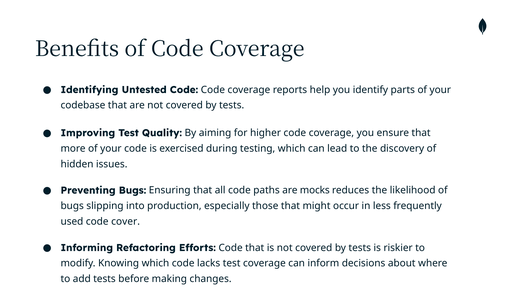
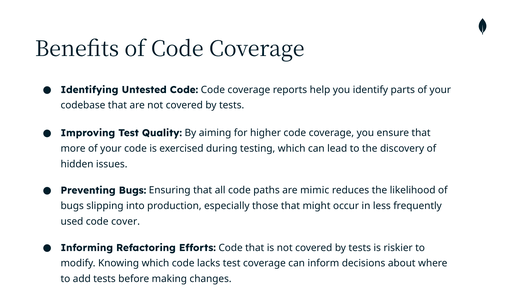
mocks: mocks -> mimic (315, 190)
